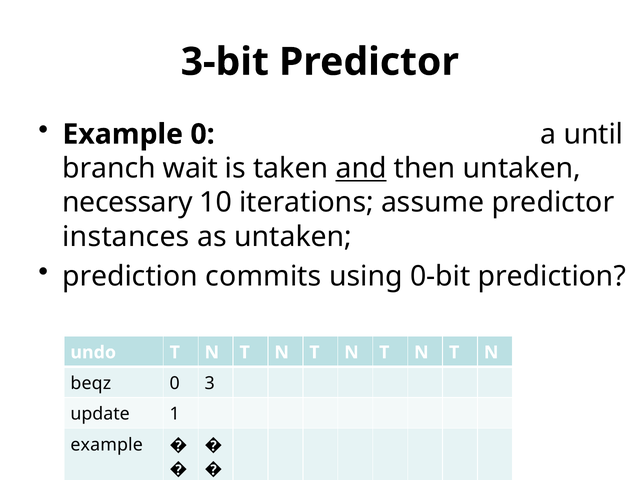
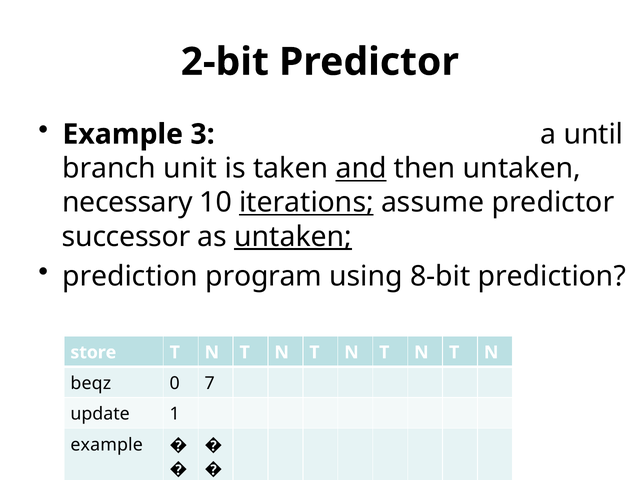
3-bit: 3-bit -> 2-bit (225, 62)
Example 0: 0 -> 3 (203, 134)
wait: wait -> unit (190, 168)
iterations underline: none -> present (306, 203)
instances: instances -> successor (126, 237)
untaken underline: none -> present (293, 237)
commits: commits -> program (264, 277)
0-bit: 0-bit -> 8-bit (440, 277)
undo: undo -> store (93, 352)
3: 3 -> 7 (210, 383)
